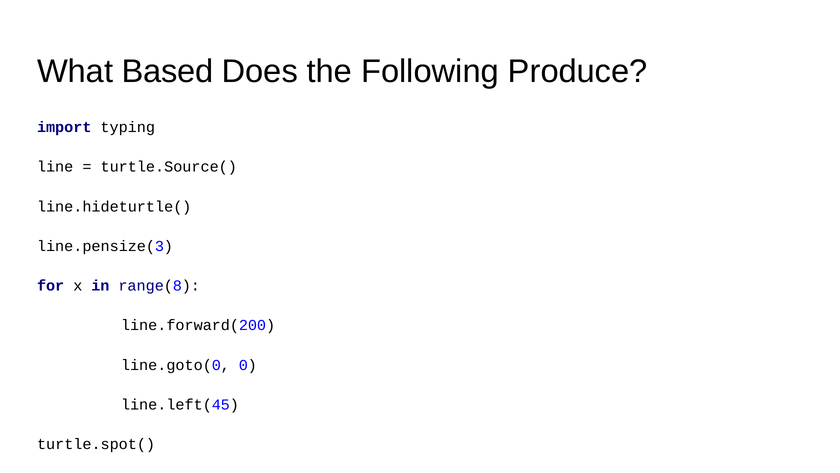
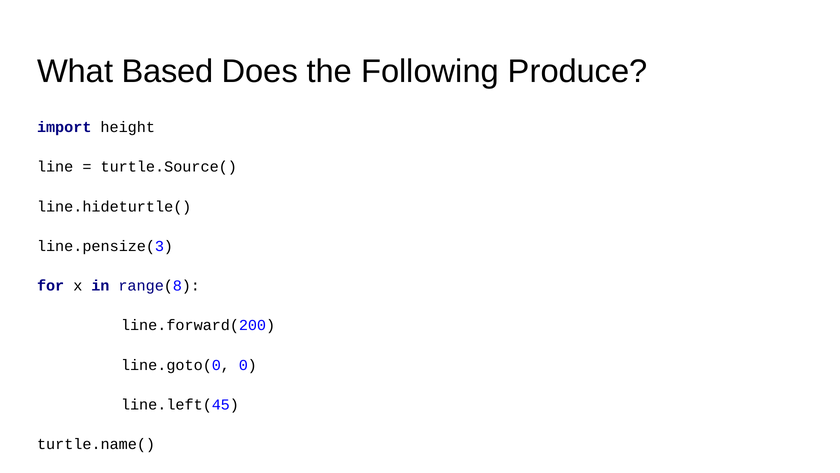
typing: typing -> height (128, 127)
turtle.spot(: turtle.spot( -> turtle.name( (96, 444)
